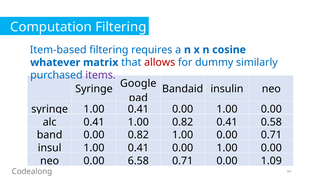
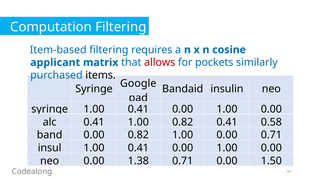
whatever: whatever -> applicant (55, 62)
dummy: dummy -> pockets (214, 62)
items colour: purple -> black (101, 75)
6.58: 6.58 -> 1.38 (138, 161)
1.09: 1.09 -> 1.50 (271, 161)
